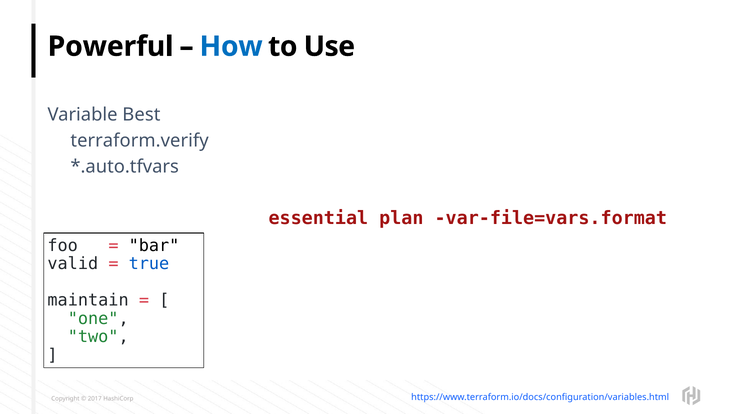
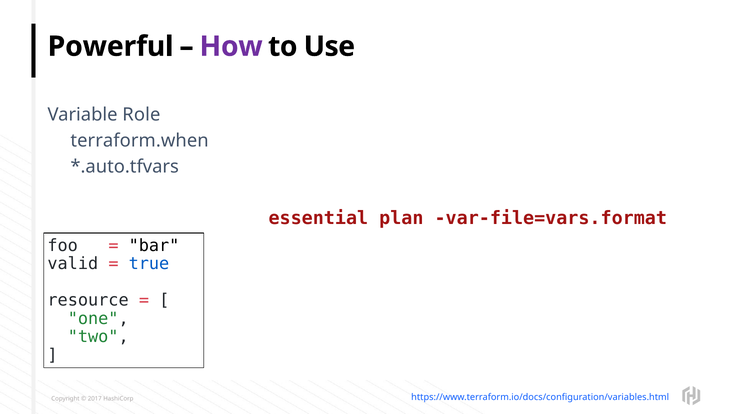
How colour: blue -> purple (231, 47)
Best: Best -> Role (141, 115)
terraform.verify: terraform.verify -> terraform.when (140, 141)
maintain: maintain -> resource (88, 300)
